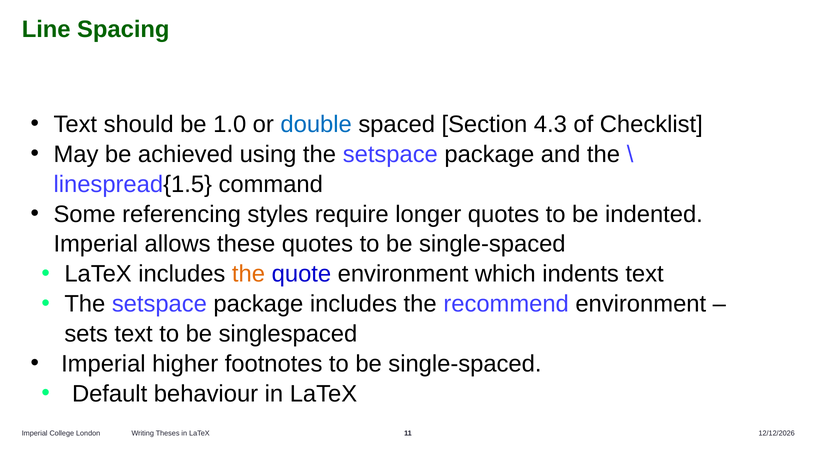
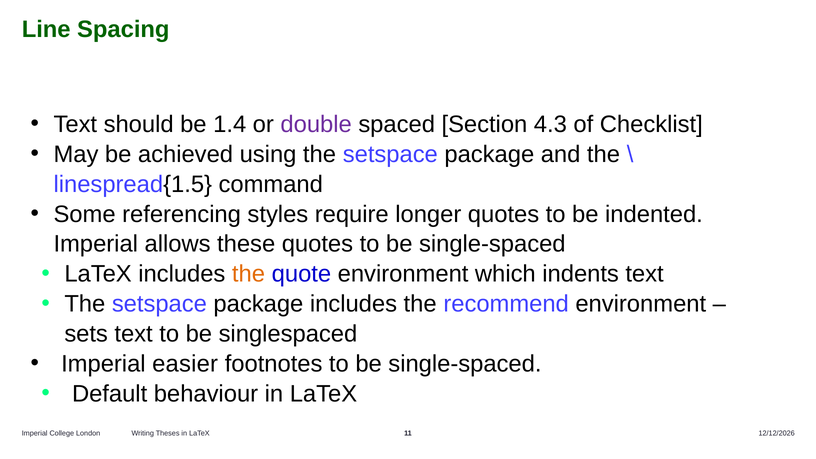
1.0: 1.0 -> 1.4 (230, 124)
double colour: blue -> purple (316, 124)
higher: higher -> easier (185, 364)
